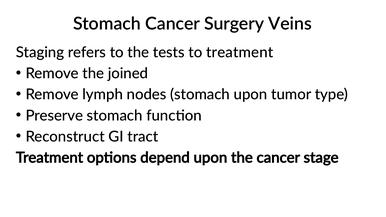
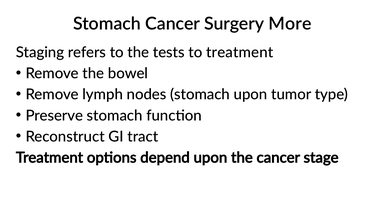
Veins: Veins -> More (290, 24)
joined: joined -> bowel (128, 74)
